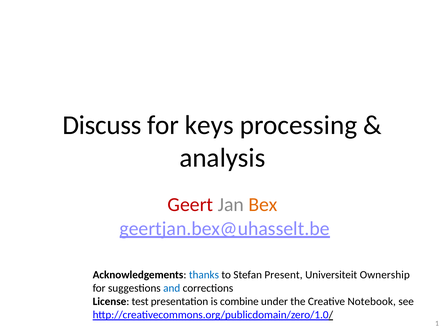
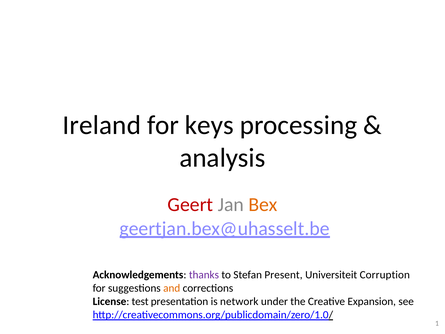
Discuss: Discuss -> Ireland (102, 125)
thanks colour: blue -> purple (204, 275)
Ownership: Ownership -> Corruption (385, 275)
and colour: blue -> orange (172, 288)
combine: combine -> network (239, 301)
Notebook: Notebook -> Expansion (372, 301)
